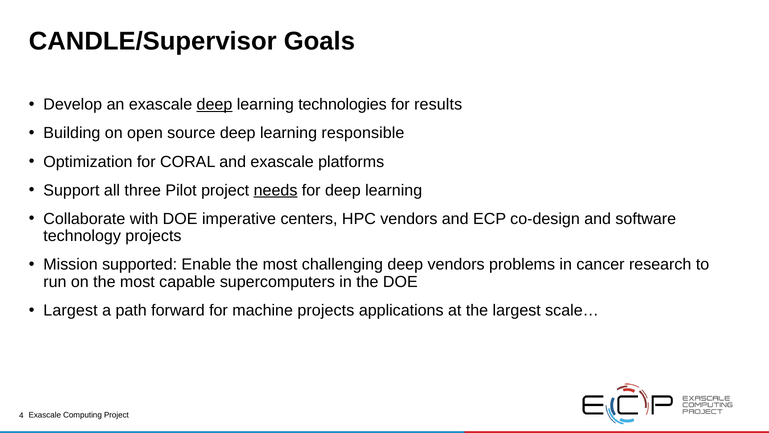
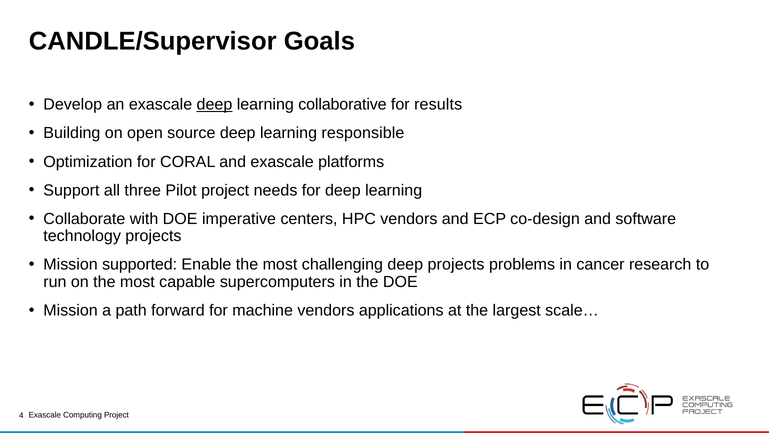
technologies: technologies -> collaborative (342, 105)
needs underline: present -> none (276, 190)
deep vendors: vendors -> projects (456, 264)
Largest: Largest -> Mission (71, 310)
machine projects: projects -> vendors (326, 310)
